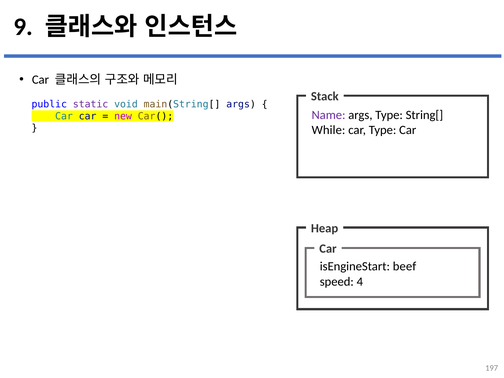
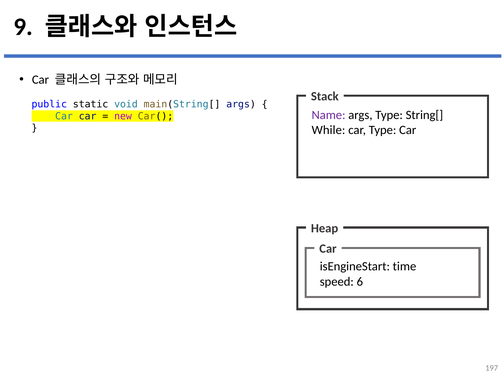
static colour: purple -> black (91, 104)
beef: beef -> time (405, 266)
4: 4 -> 6 (360, 282)
